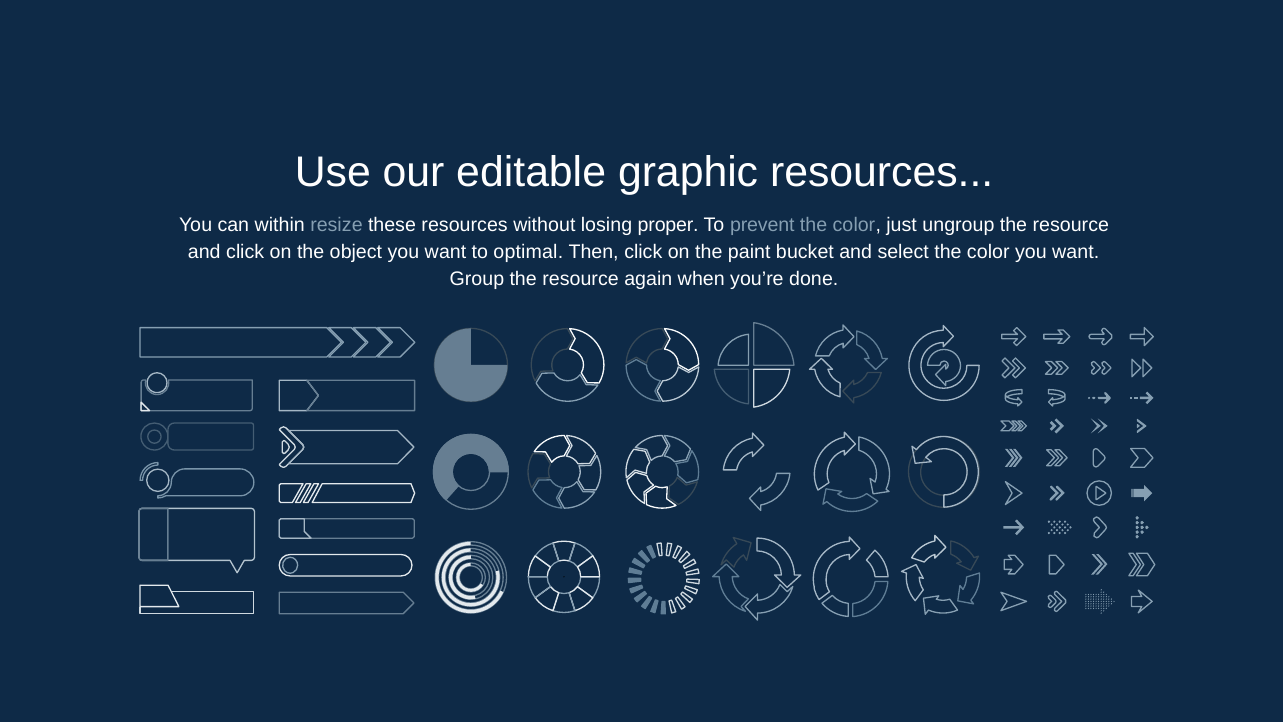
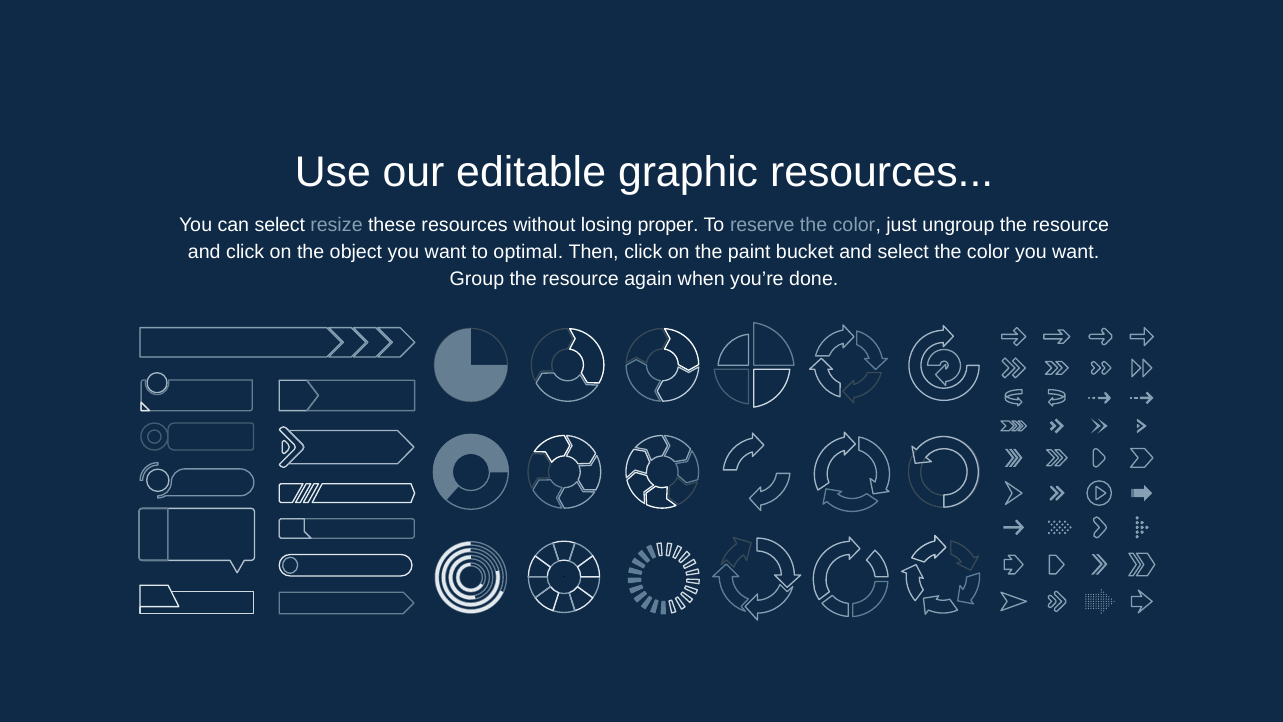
can within: within -> select (280, 225)
prevent: prevent -> reserve (762, 225)
